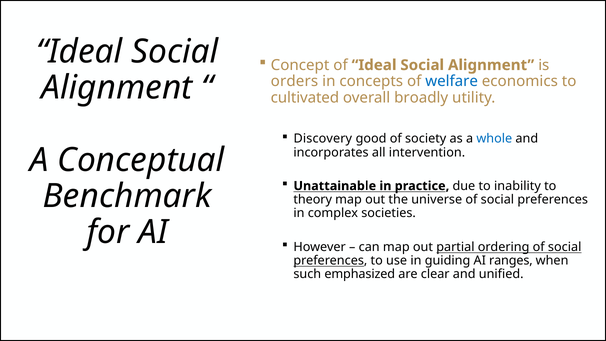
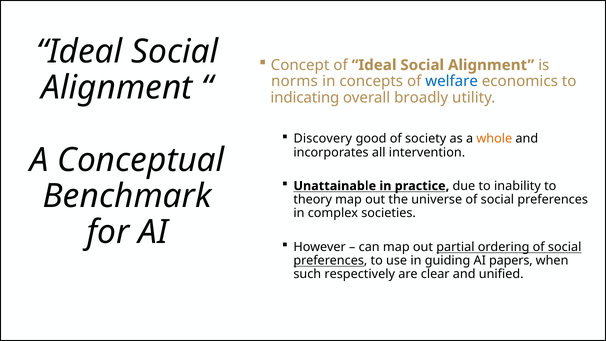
orders: orders -> norms (294, 81)
cultivated: cultivated -> indicating (305, 98)
whole colour: blue -> orange (494, 139)
ranges: ranges -> papers (511, 260)
emphasized: emphasized -> respectively (360, 274)
